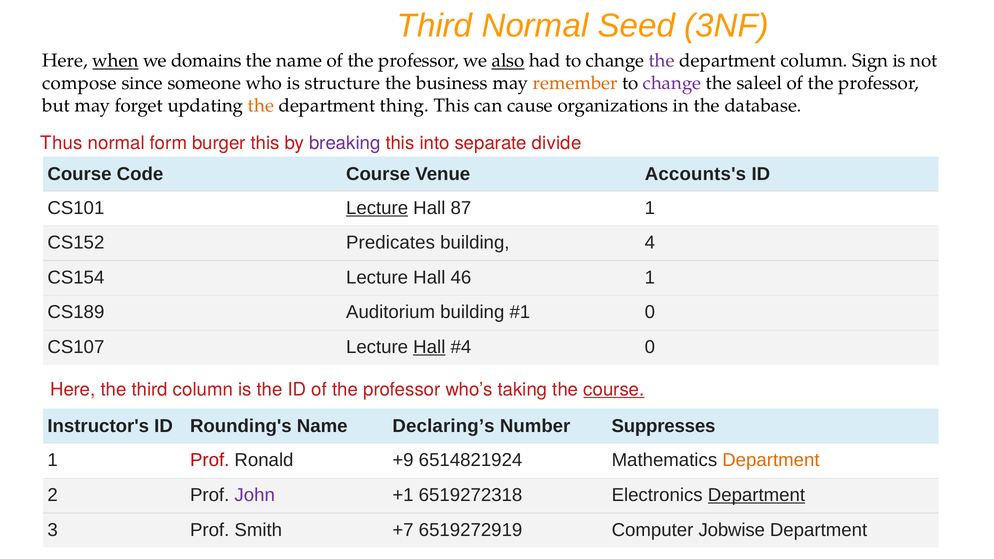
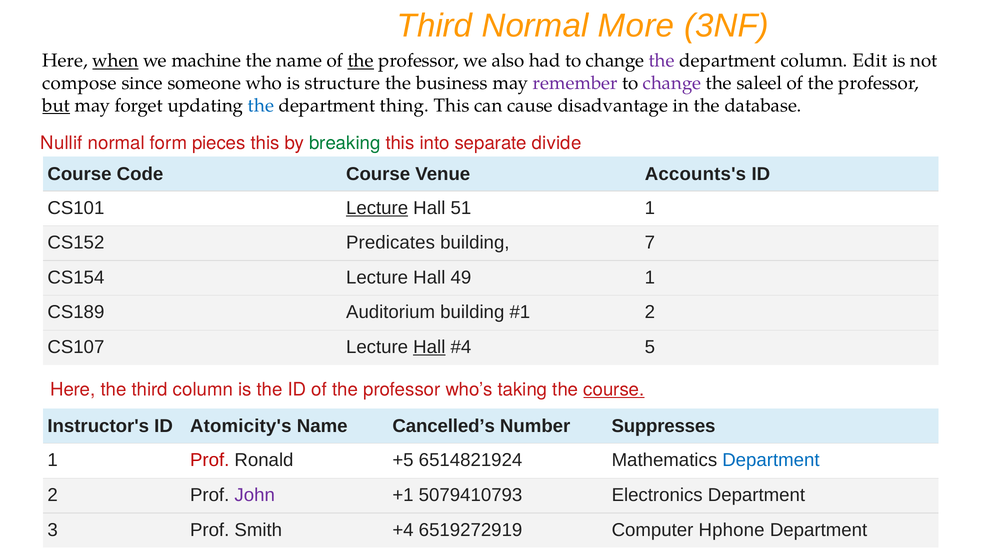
Seed: Seed -> More (636, 26)
domains: domains -> machine (206, 61)
the underline: none -> present (361, 61)
also underline: present -> none (508, 61)
Sign: Sign -> Edit (870, 61)
remember colour: orange -> purple (575, 83)
but underline: none -> present (56, 106)
the colour: orange -> blue (261, 106)
organizations: organizations -> disadvantage (613, 106)
Thus: Thus -> Nullif (61, 143)
burger: burger -> pieces (219, 143)
breaking colour: purple -> green (345, 143)
87: 87 -> 51 (461, 208)
4: 4 -> 7 (650, 243)
46: 46 -> 49 (461, 278)
0: 0 -> 2 (650, 312)
0: 0 -> 5 (650, 347)
Rounding's: Rounding's -> Atomicity's (241, 426)
Declaring’s: Declaring’s -> Cancelled’s (444, 426)
+9: +9 -> +5 (403, 460)
Department colour: orange -> blue (771, 460)
6519272318: 6519272318 -> 5079410793 (471, 495)
Department underline: present -> none (756, 495)
+7: +7 -> +4 (403, 530)
Jobwise: Jobwise -> Hphone (732, 530)
